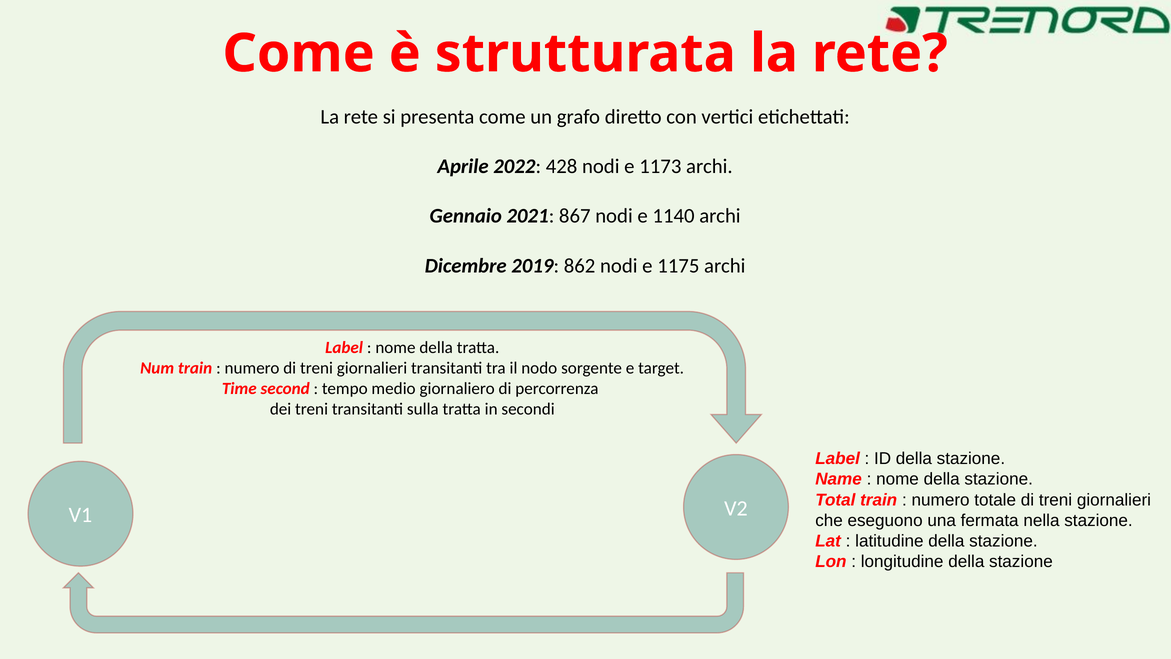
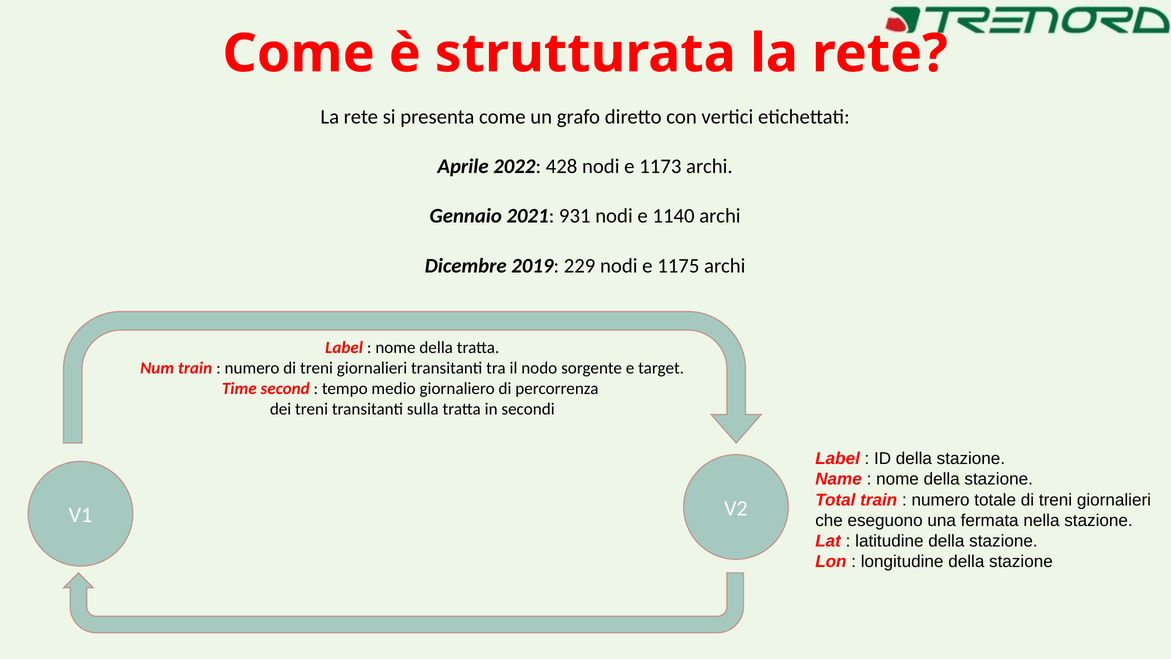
867: 867 -> 931 (575, 216)
862: 862 -> 229 (580, 266)
